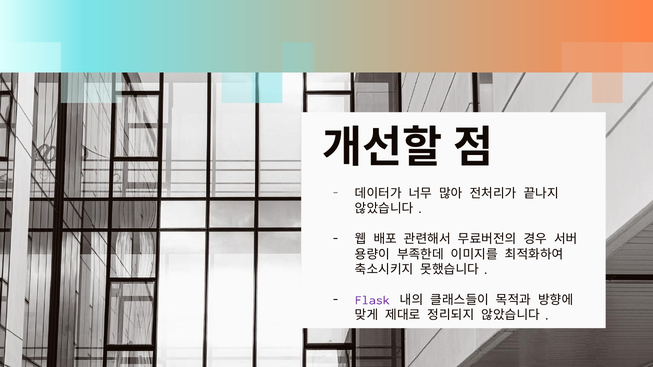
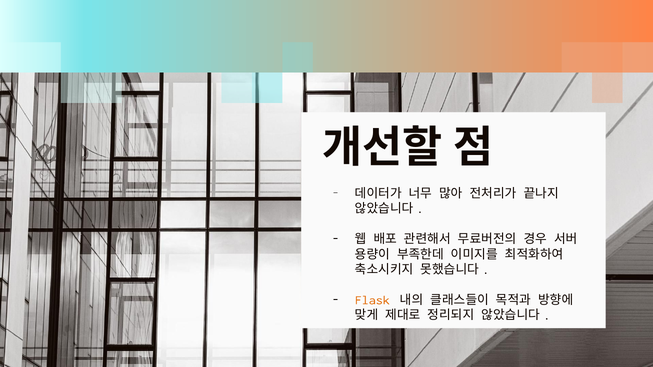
Flask colour: purple -> orange (372, 300)
